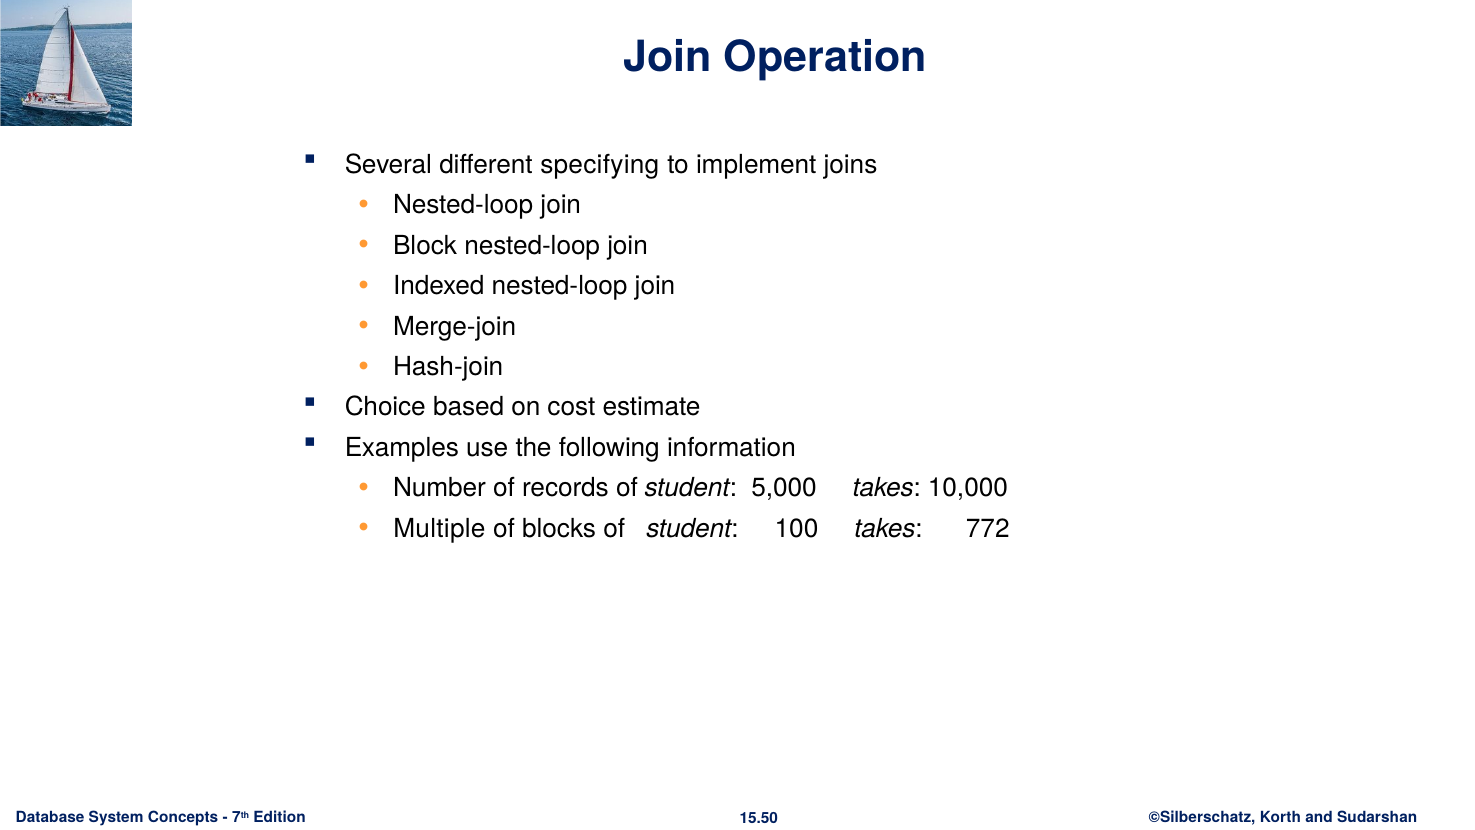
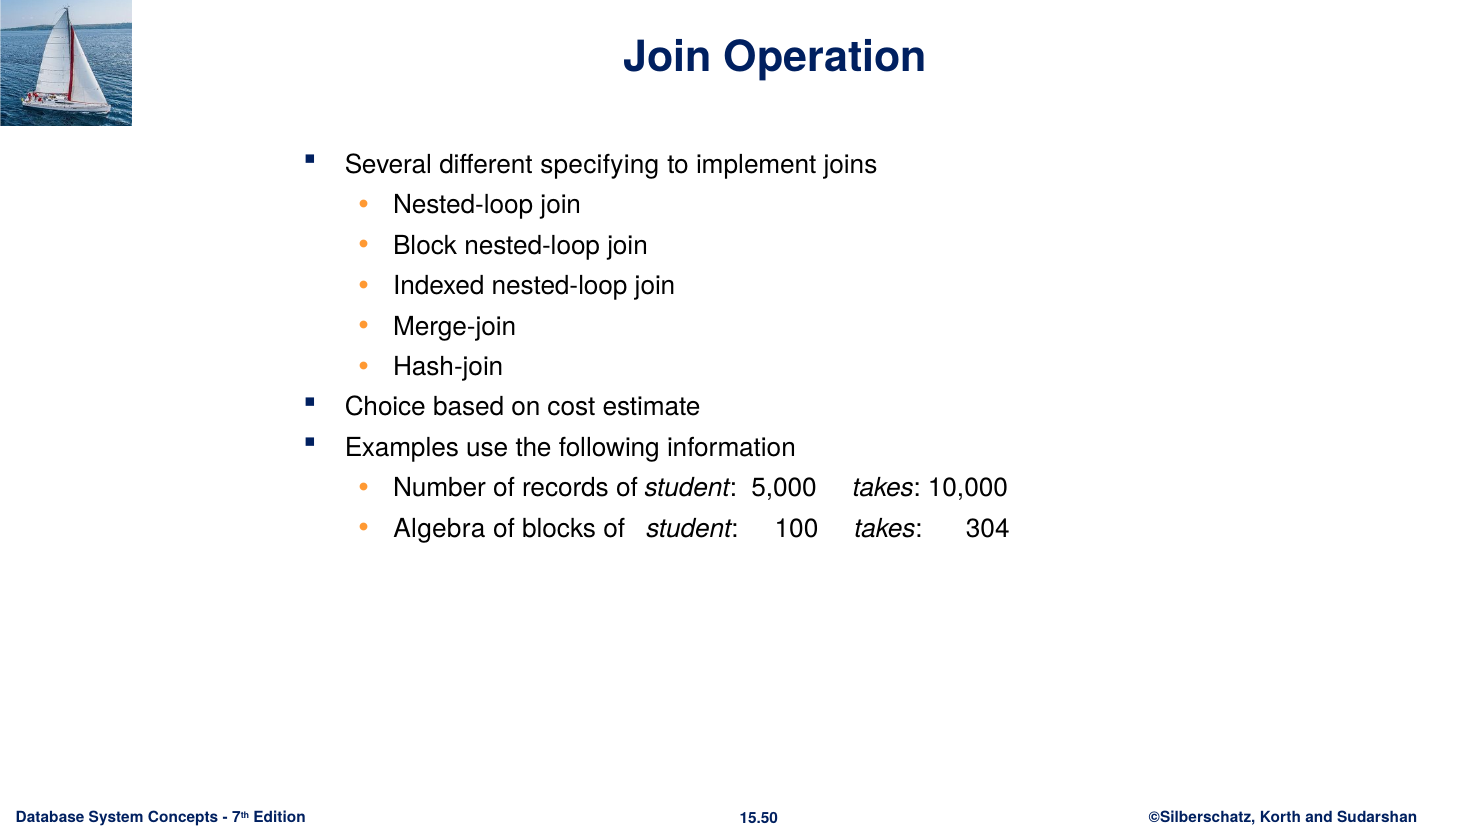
Multiple: Multiple -> Algebra (439, 529)
772: 772 -> 304 (988, 529)
